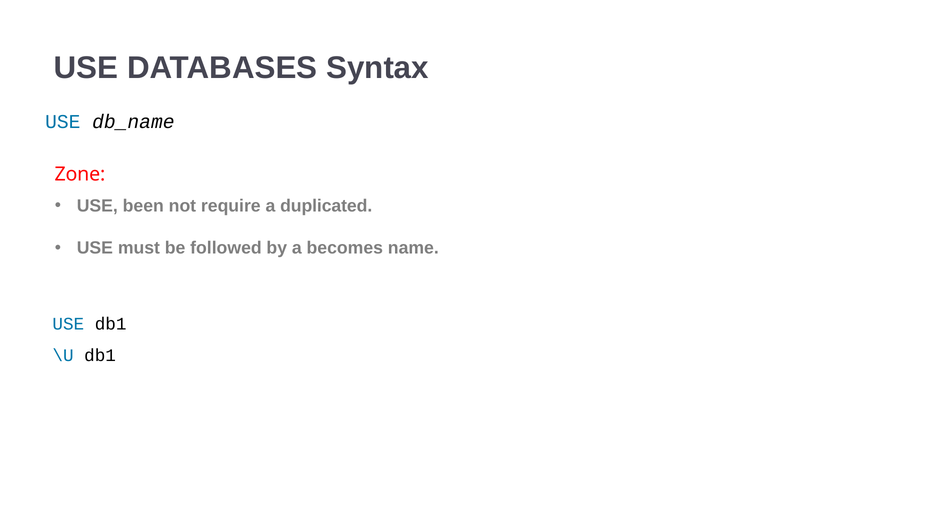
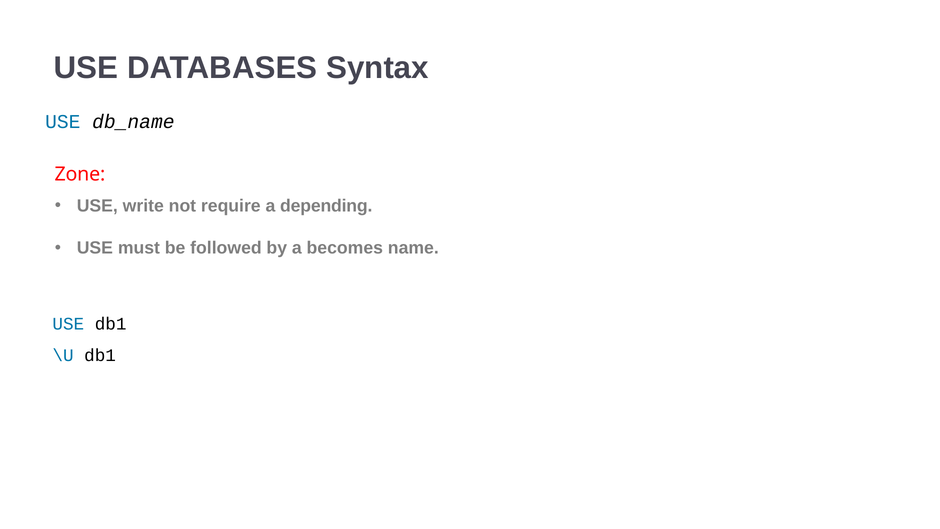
been: been -> write (143, 206)
duplicated: duplicated -> depending (326, 206)
